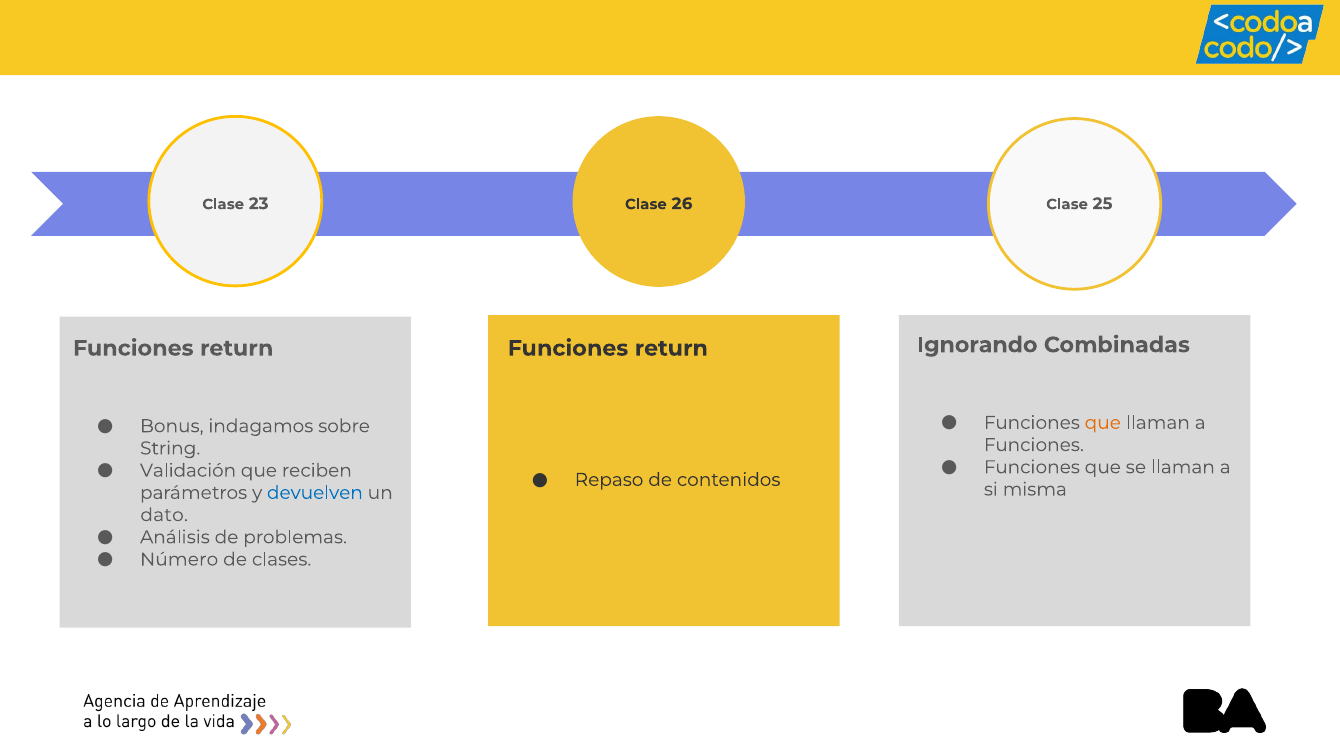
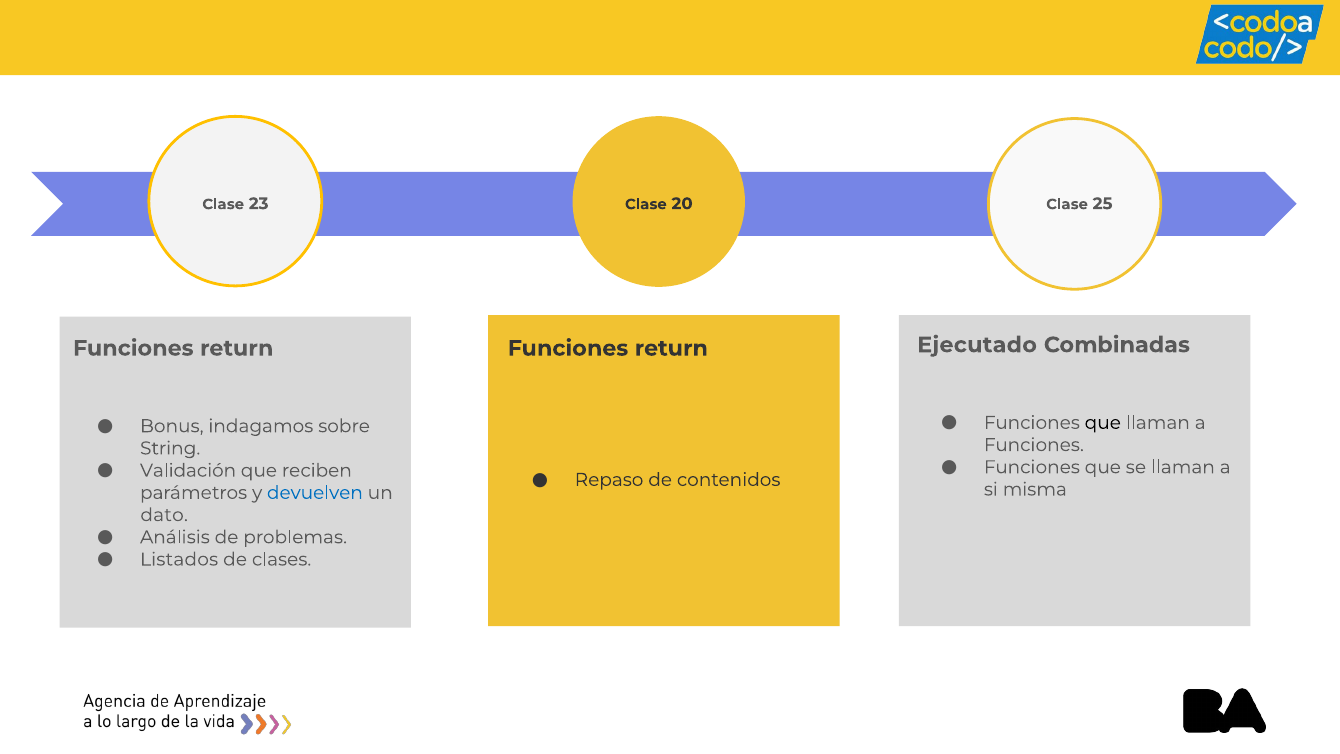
26: 26 -> 20 (682, 204)
Ignorando: Ignorando -> Ejecutado (977, 345)
que colour: orange -> black (1103, 423)
Número: Número -> Listados (179, 559)
